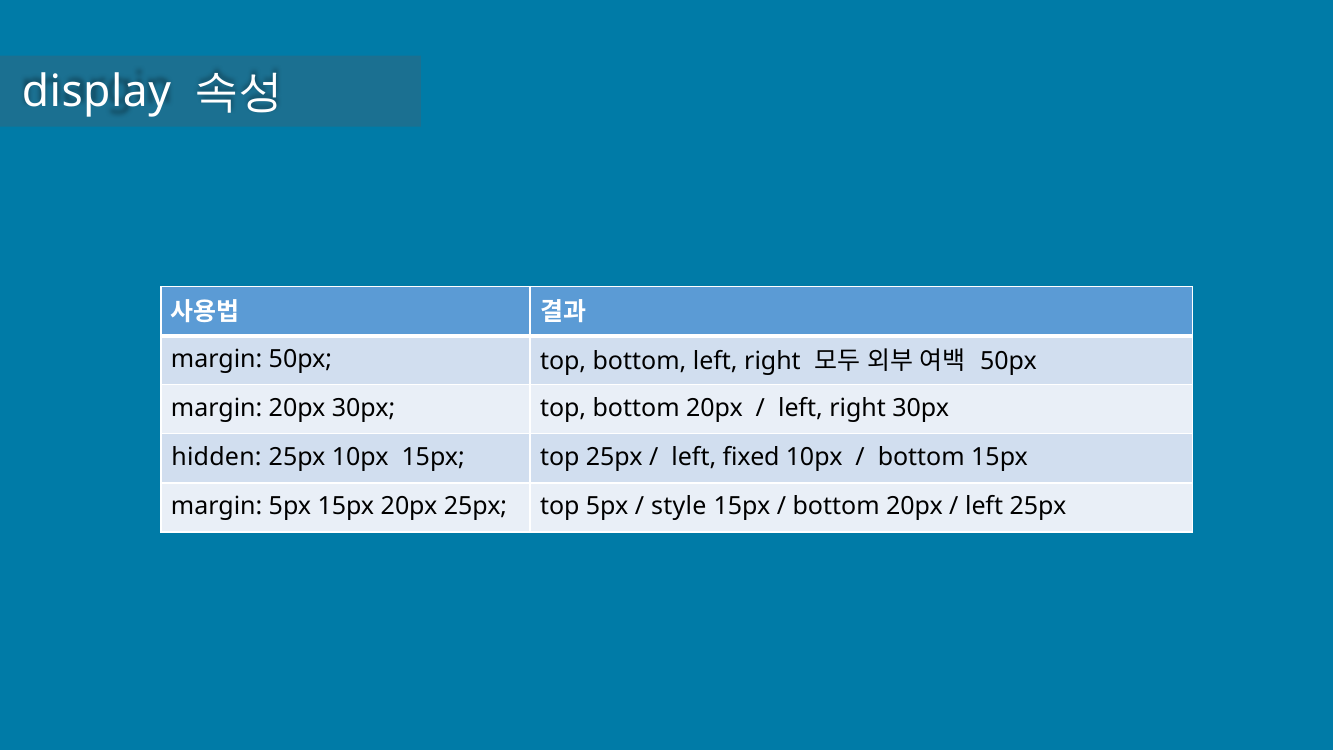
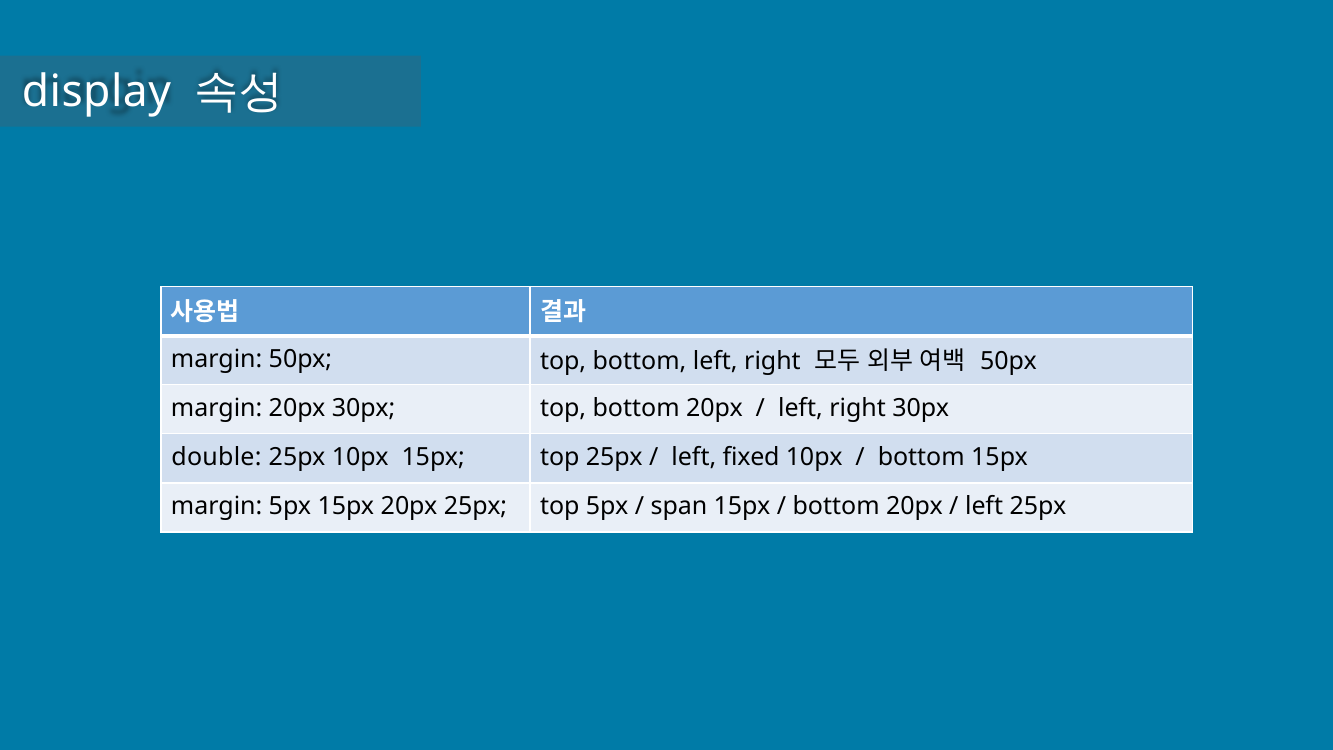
hidden: hidden -> double (217, 457)
style: style -> span (679, 506)
